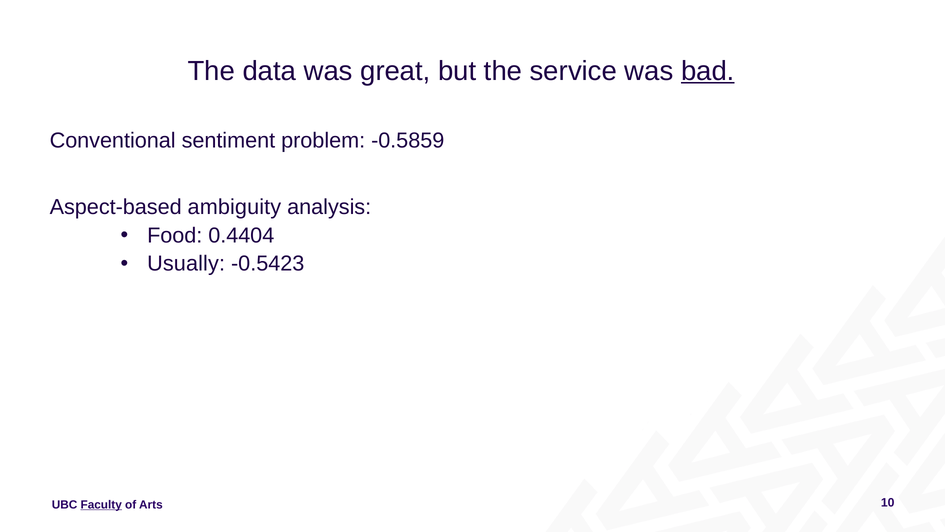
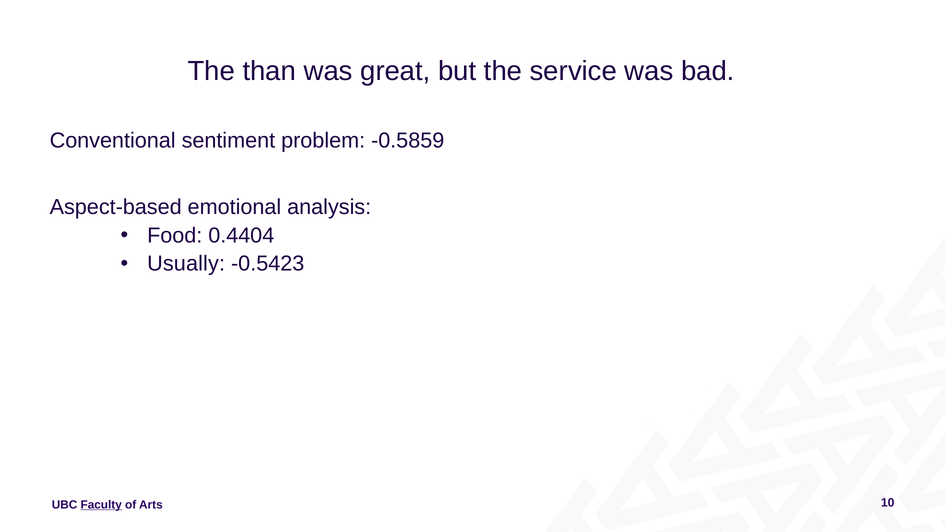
data: data -> than (269, 71)
bad underline: present -> none (708, 71)
ambiguity: ambiguity -> emotional (234, 207)
